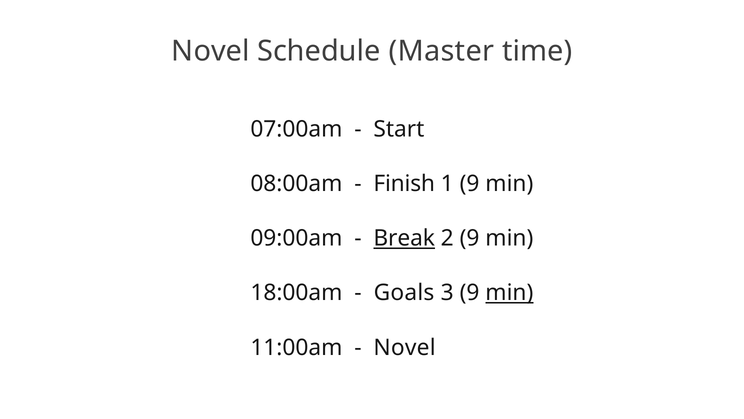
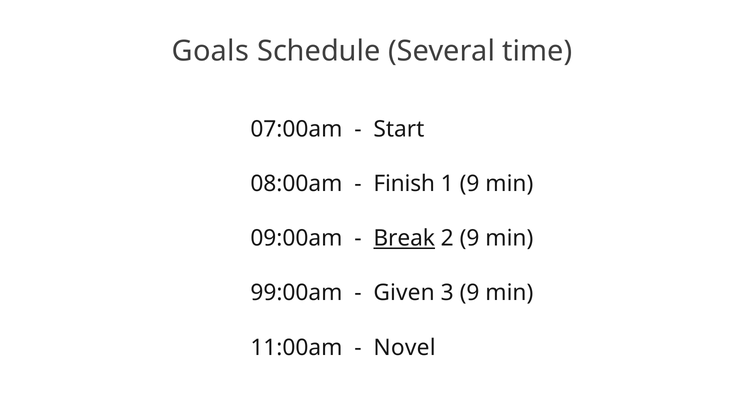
Novel: Novel -> Goals (210, 51)
Master: Master -> Several (442, 51)
18:00am: 18:00am -> 99:00am (296, 293)
Goals: Goals -> Given (404, 293)
min underline: present -> none (509, 293)
